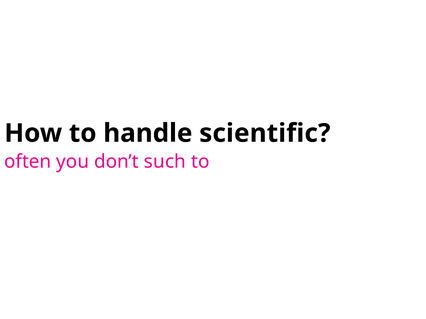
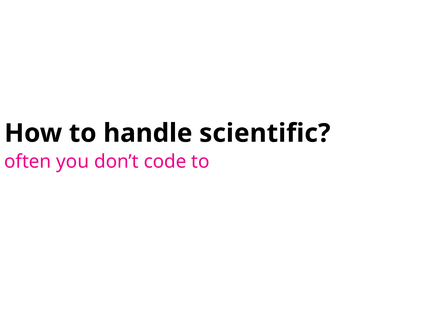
such: such -> code (165, 162)
